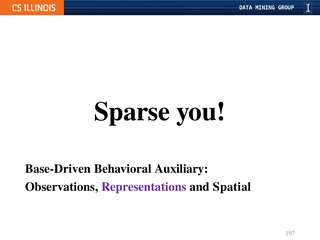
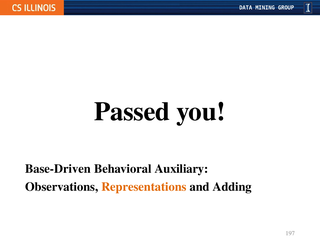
Sparse: Sparse -> Passed (132, 111)
Representations colour: purple -> orange (144, 187)
Spatial: Spatial -> Adding (232, 187)
